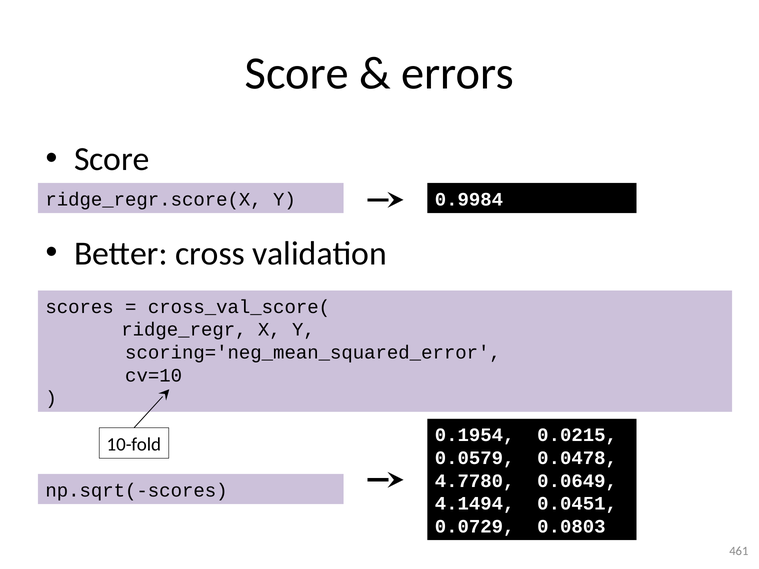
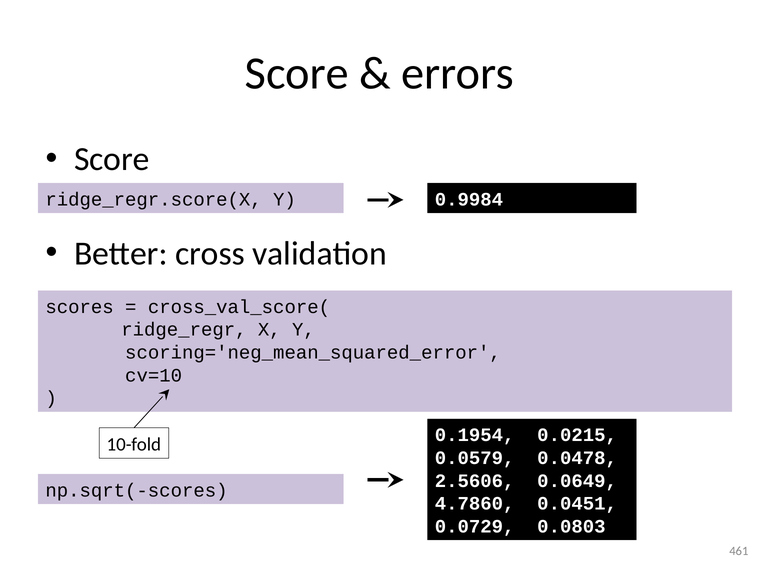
4.7780: 4.7780 -> 2.5606 (475, 481)
4.1494: 4.1494 -> 4.7860 (475, 504)
